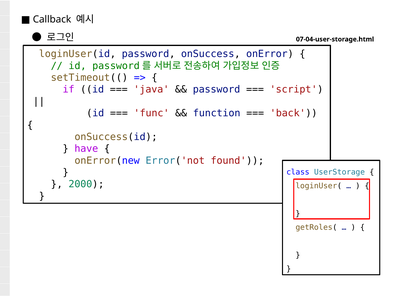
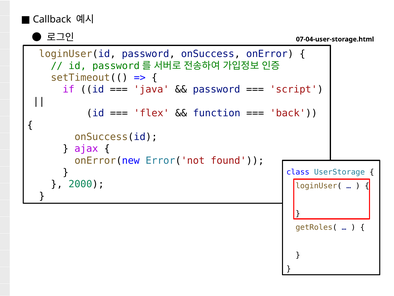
func: func -> flex (152, 113)
have: have -> ajax (86, 148)
